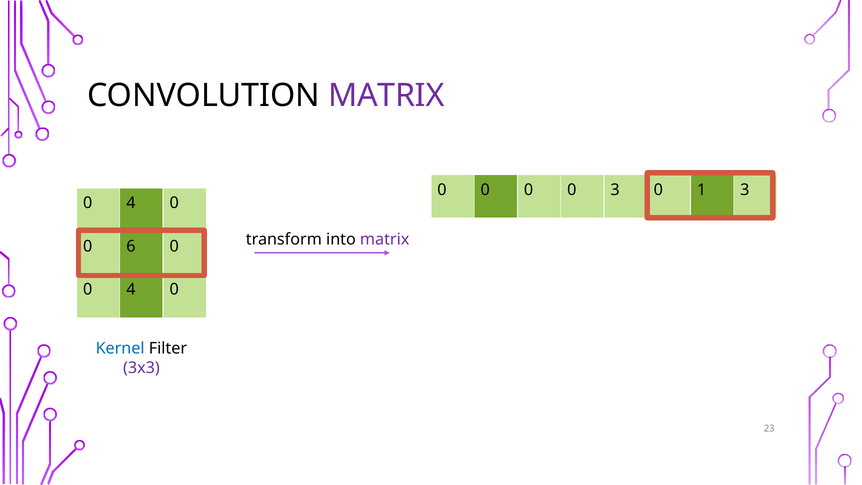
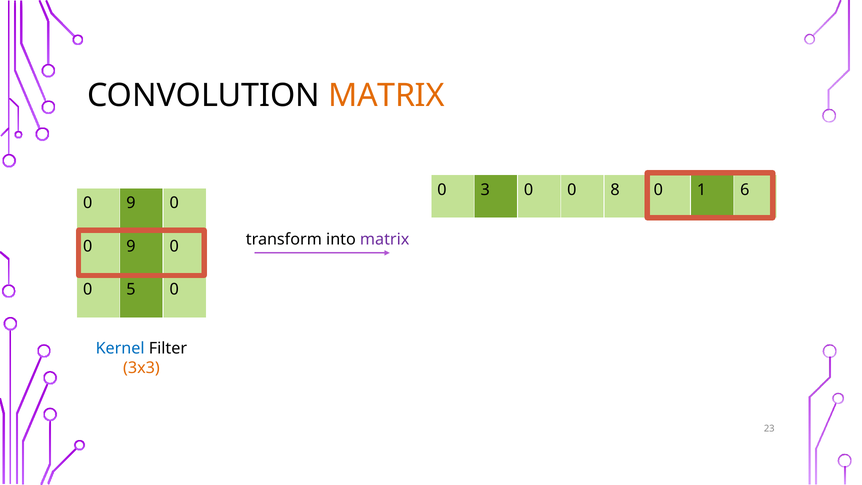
MATRIX colour: purple -> orange (386, 96)
0: 0 -> 3 (485, 190)
0 3: 3 -> 8 (615, 190)
1 3: 3 -> 6 (745, 190)
4: 4 -> 9 (131, 203)
6: 6 -> 9 (131, 246)
4: 4 -> 5 (131, 290)
3x3 colour: purple -> orange (141, 368)
